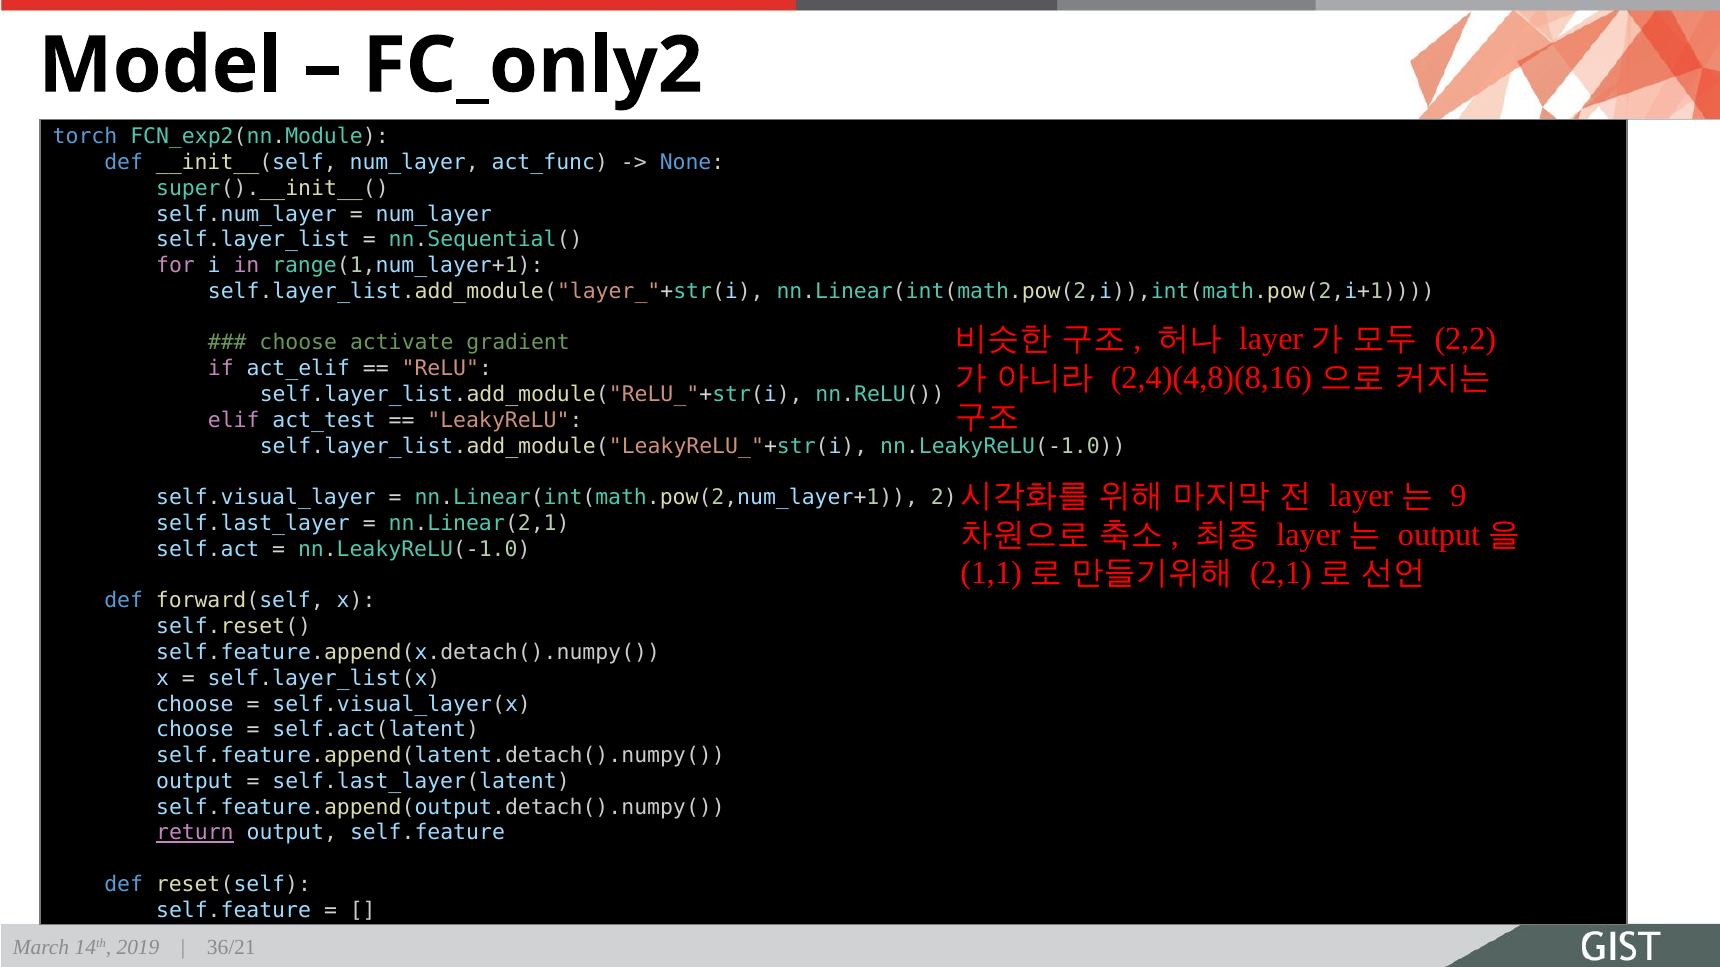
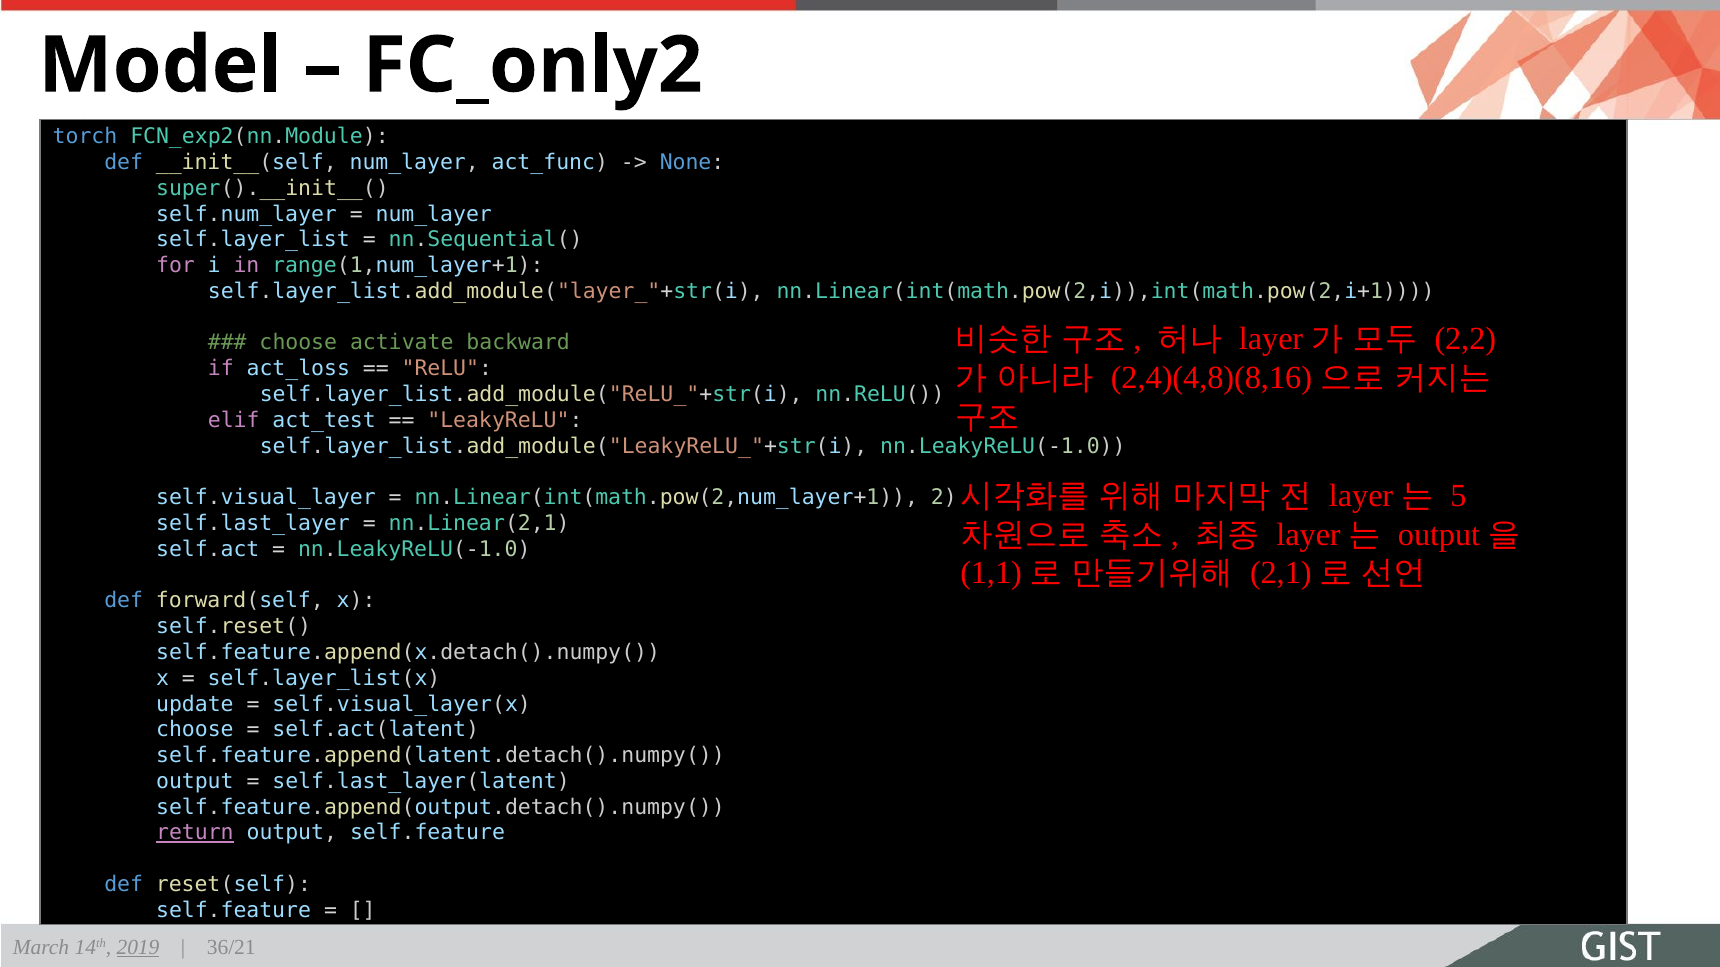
gradient: gradient -> backward (518, 343)
act_elif: act_elif -> act_loss (298, 369)
9: 9 -> 5 (1458, 496)
choose: choose -> update (195, 704)
2019 underline: none -> present (138, 948)
